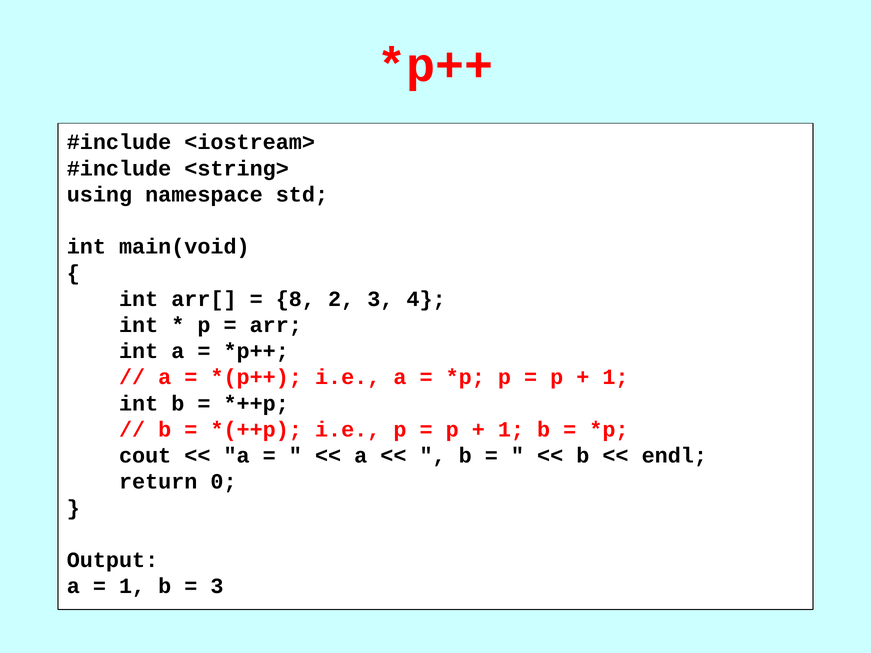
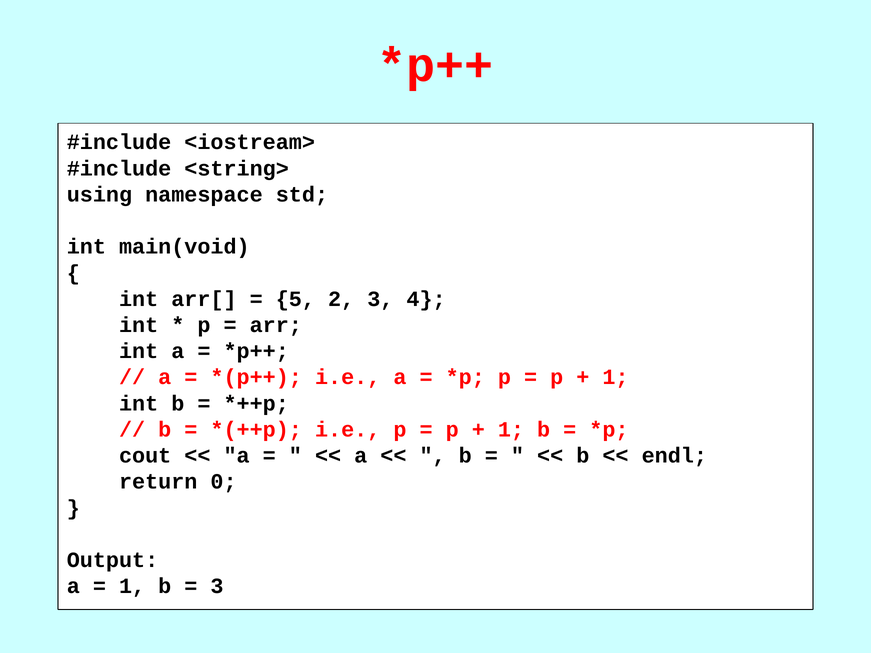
8: 8 -> 5 (295, 299)
